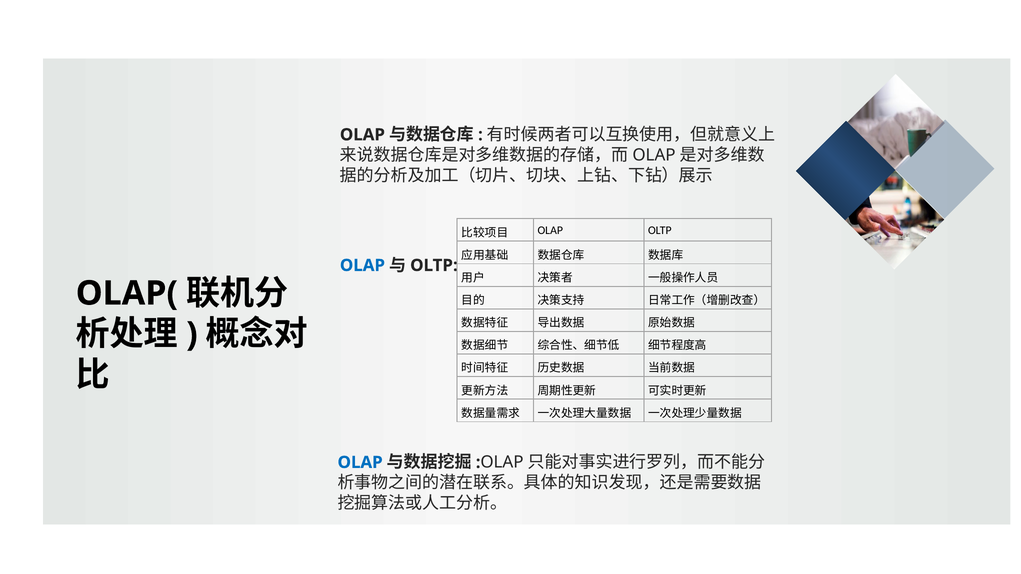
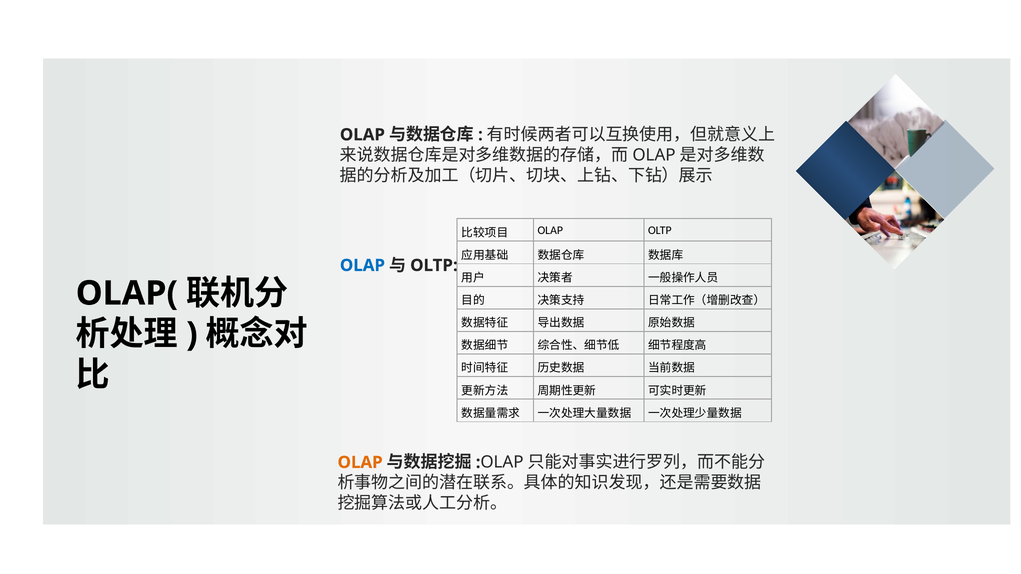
OLAP colour: blue -> orange (360, 463)
